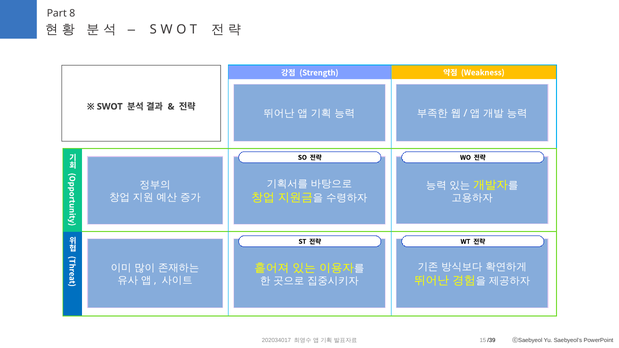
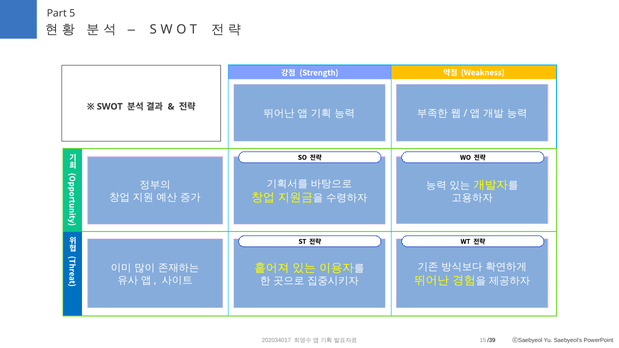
8: 8 -> 5 (72, 13)
